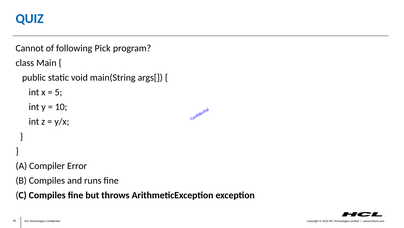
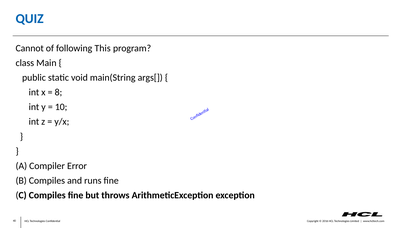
Pick: Pick -> This (103, 48)
5: 5 -> 8 (58, 92)
